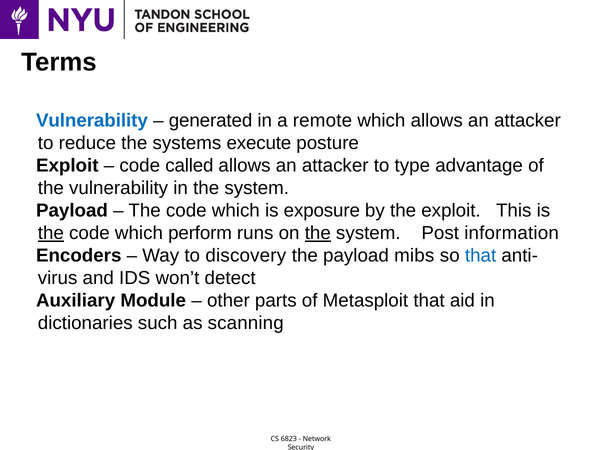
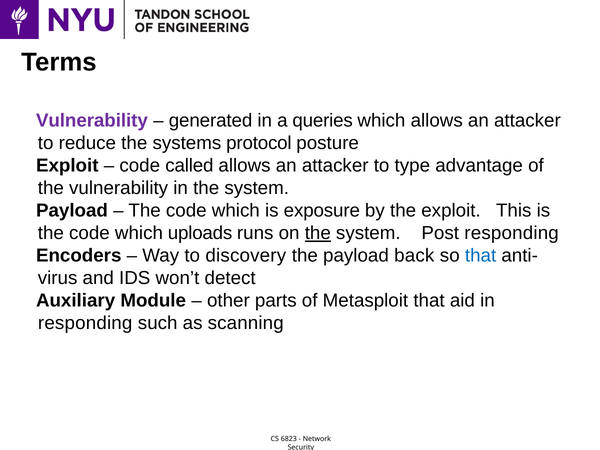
Vulnerability colour: blue -> purple (92, 121)
remote: remote -> queries (323, 121)
execute: execute -> protocol (259, 143)
the underline: present -> none (51, 233)
perform: perform -> uploads (200, 233)
Post information: information -> responding (512, 233)
mibs: mibs -> back (414, 256)
dictionaries: dictionaries -> responding (85, 323)
